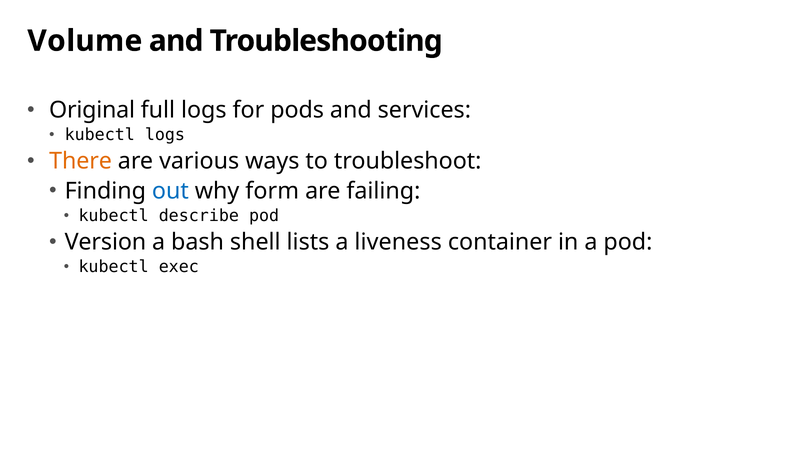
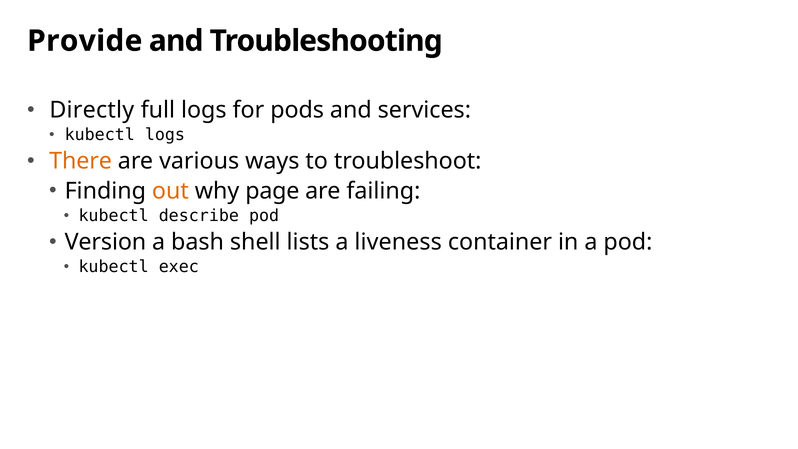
Volume: Volume -> Provide (85, 41)
Original: Original -> Directly (92, 110)
out colour: blue -> orange (170, 191)
form: form -> page (272, 191)
